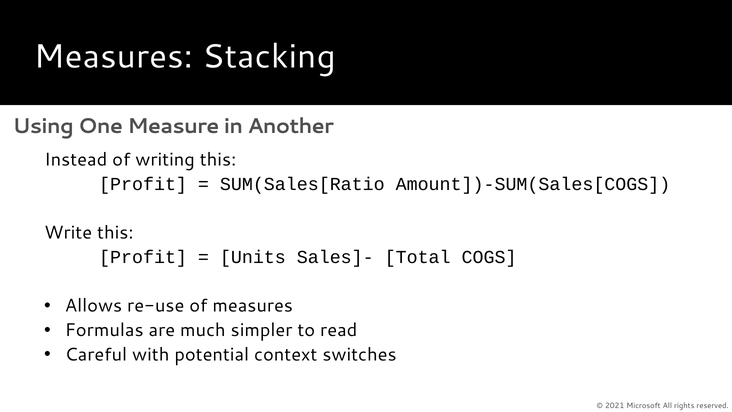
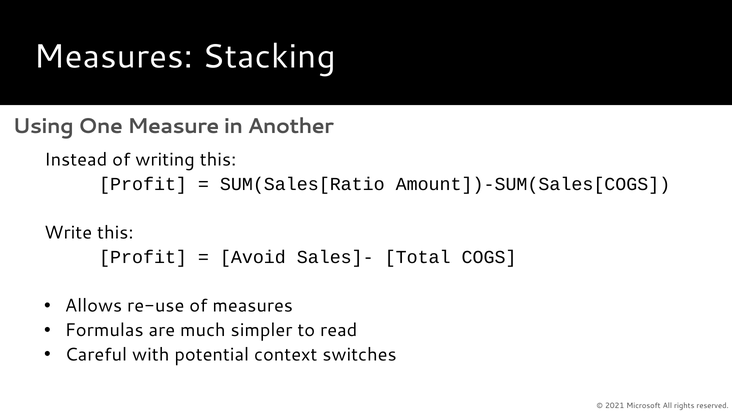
Units: Units -> Avoid (253, 257)
